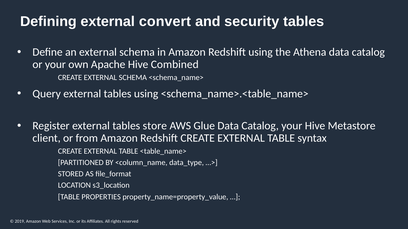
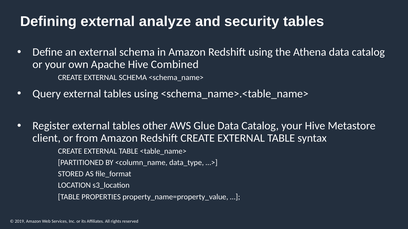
convert: convert -> analyze (165, 21)
store: store -> other (155, 126)
